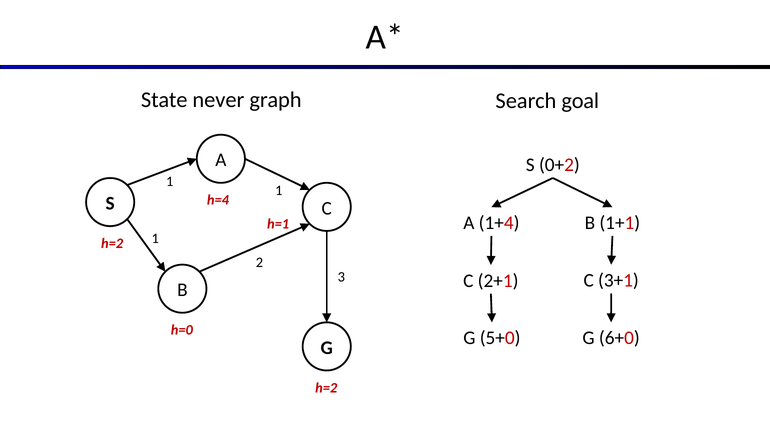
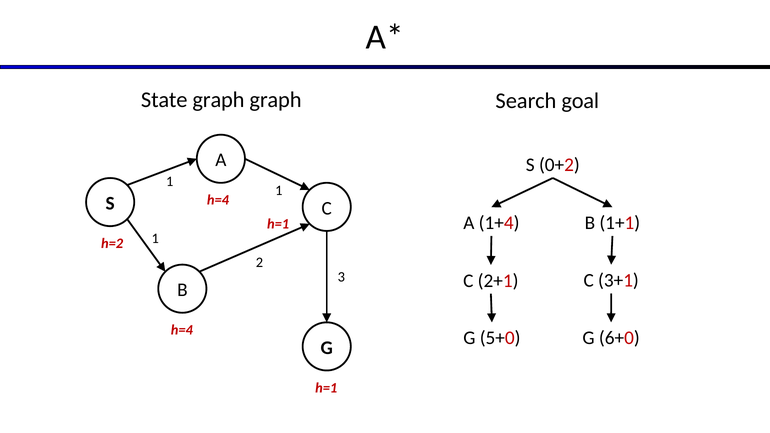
State never: never -> graph (218, 100)
h=0: h=0 -> h=4 (182, 330)
h=2: h=2 -> h=1 (326, 388)
